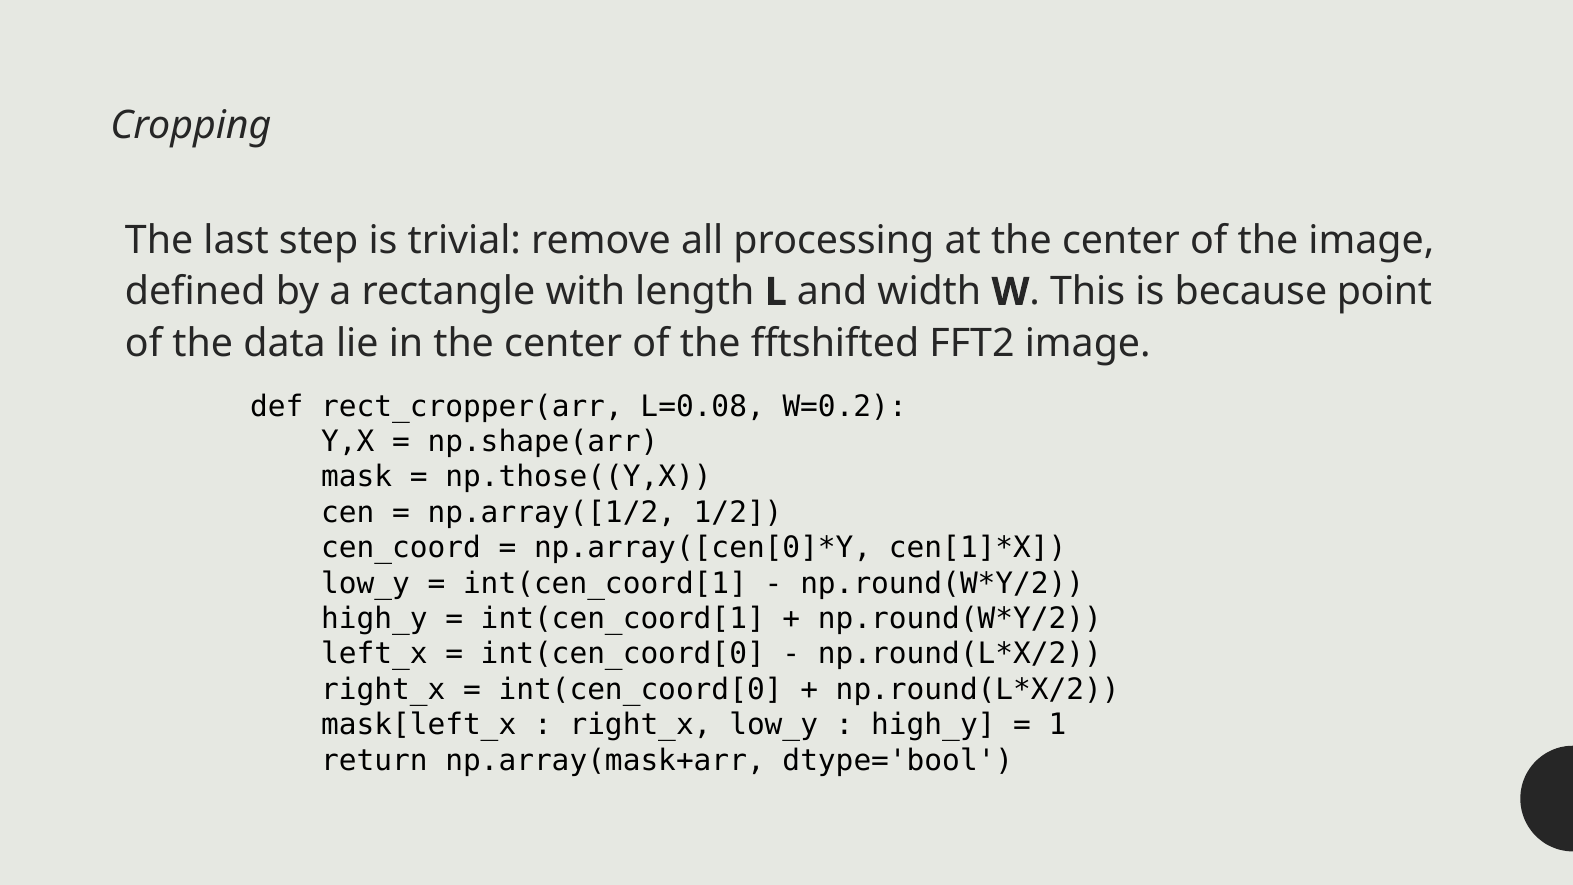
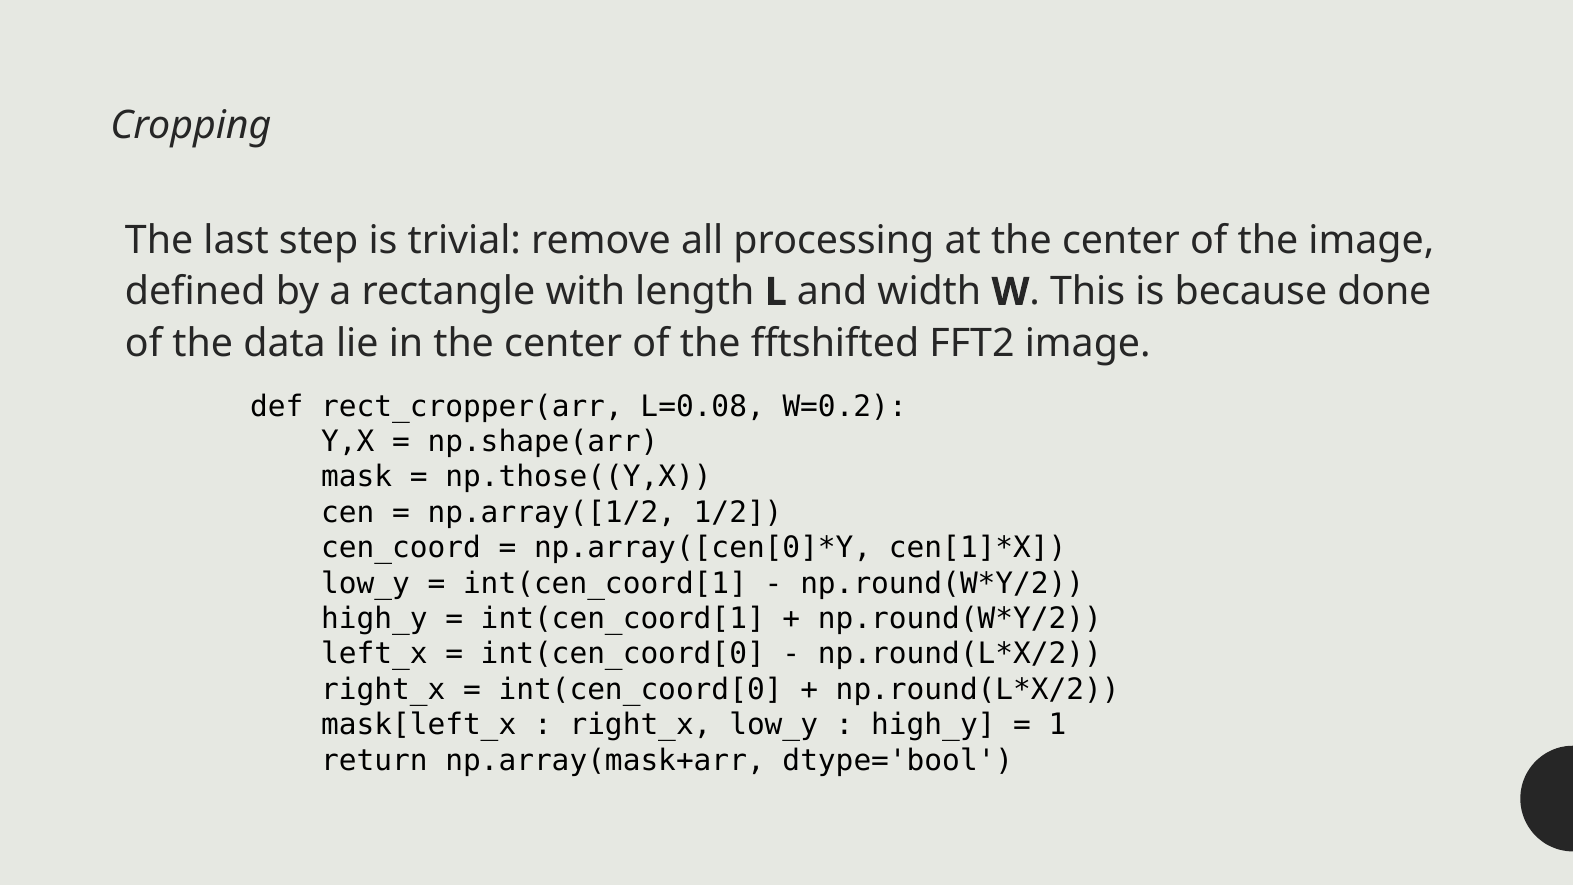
point: point -> done (1384, 292)
